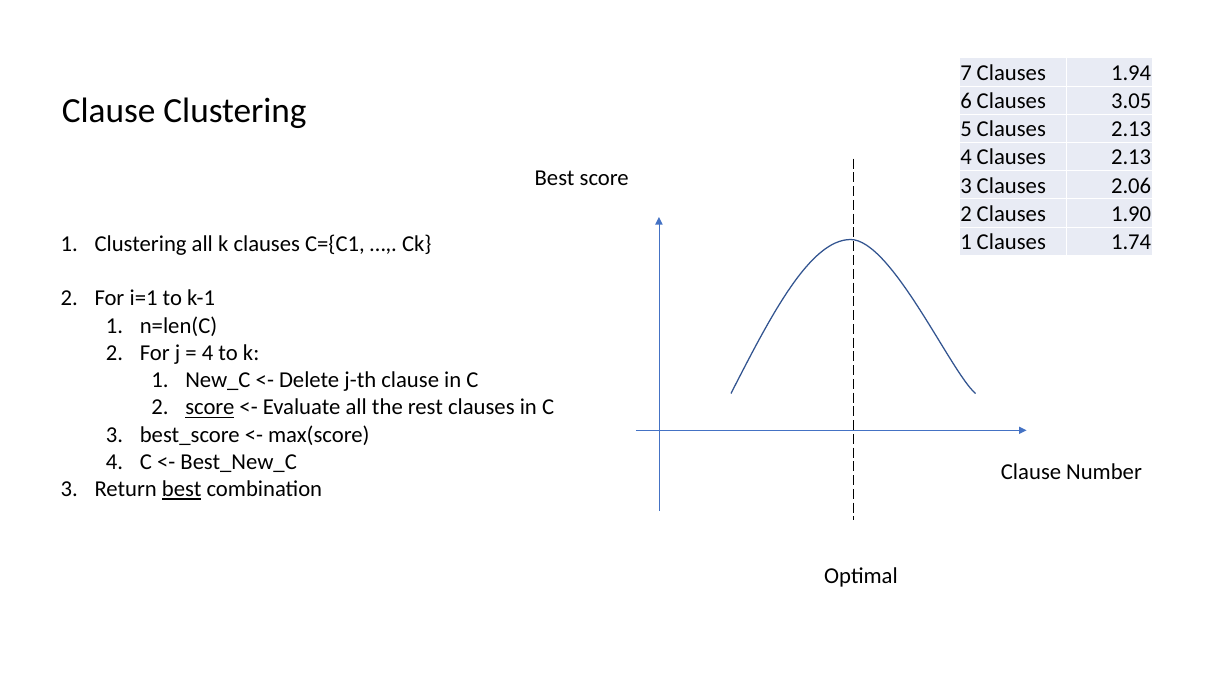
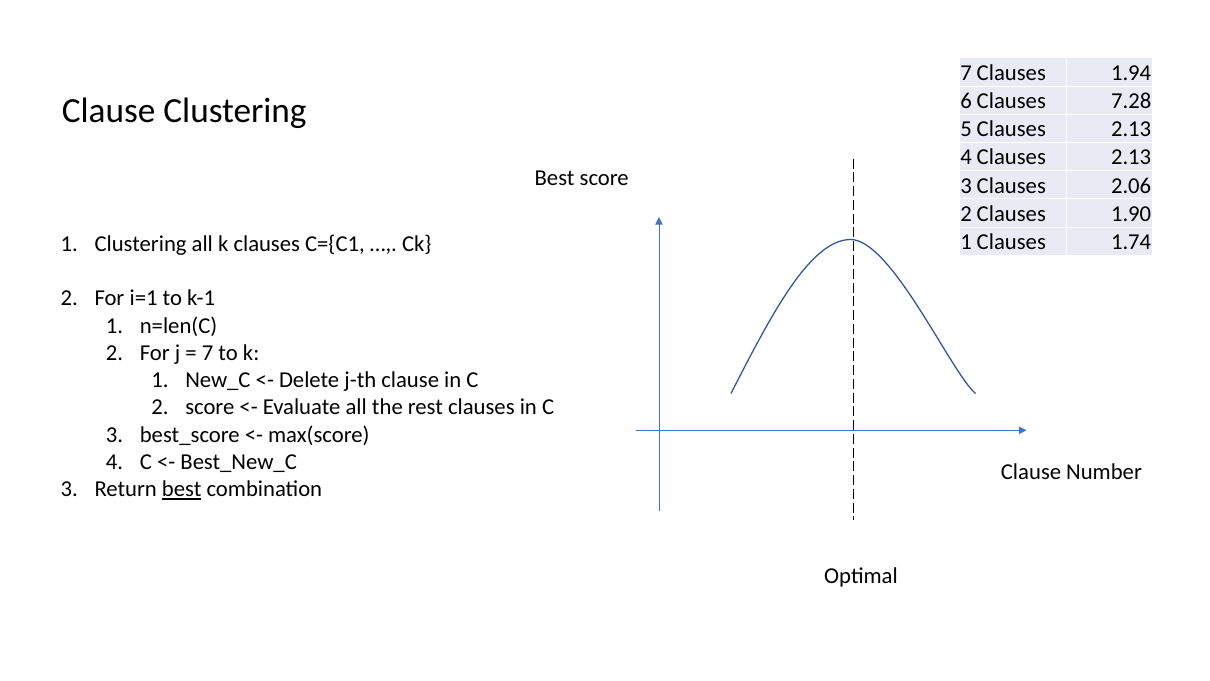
3.05: 3.05 -> 7.28 (1131, 101)
4: 4 -> 7 (208, 353)
score underline: present -> none (210, 407)
